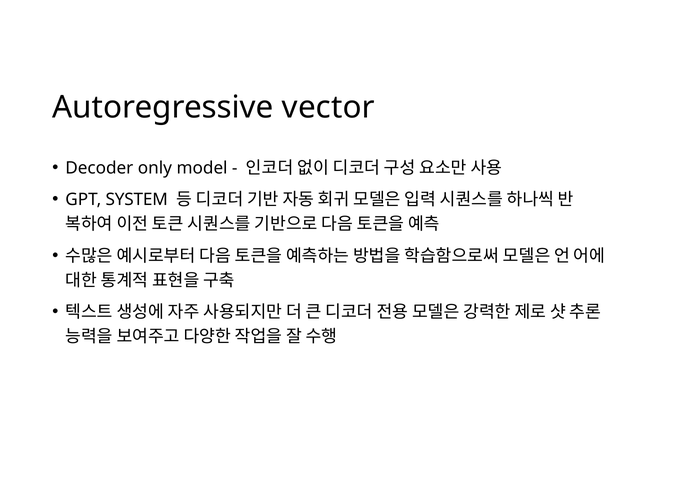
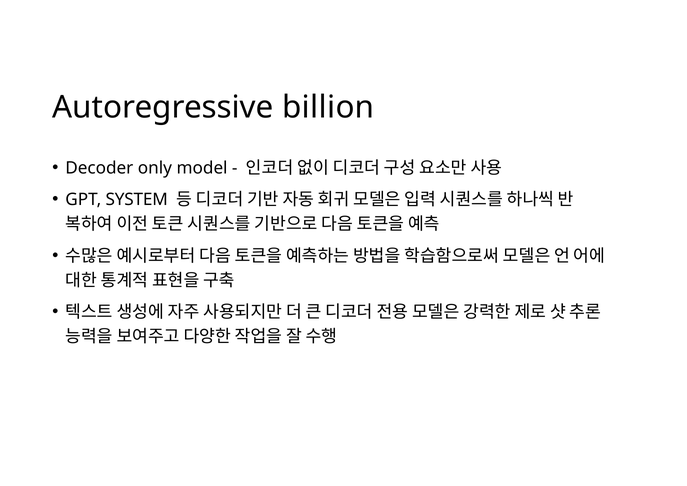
vector: vector -> billion (328, 107)
